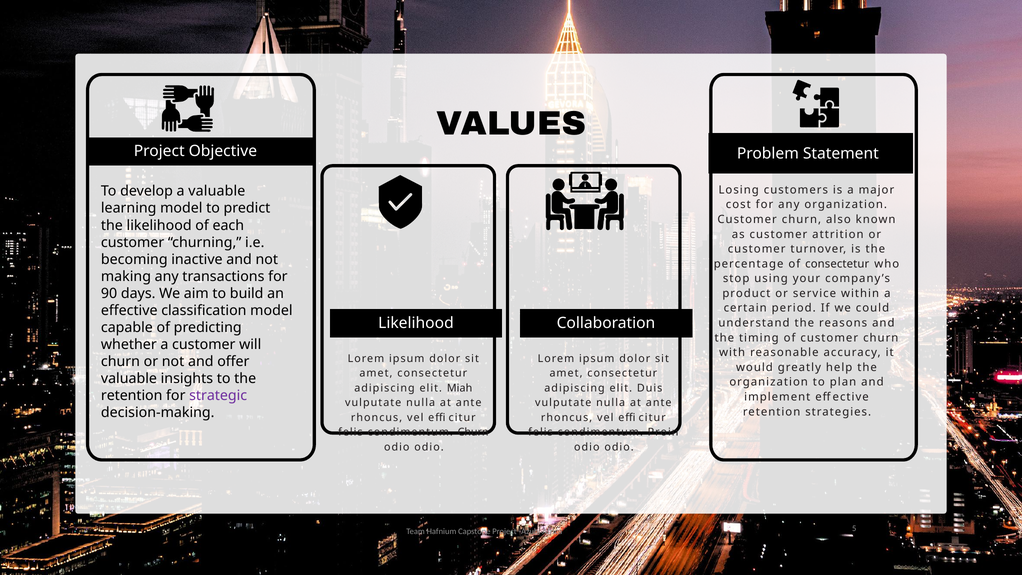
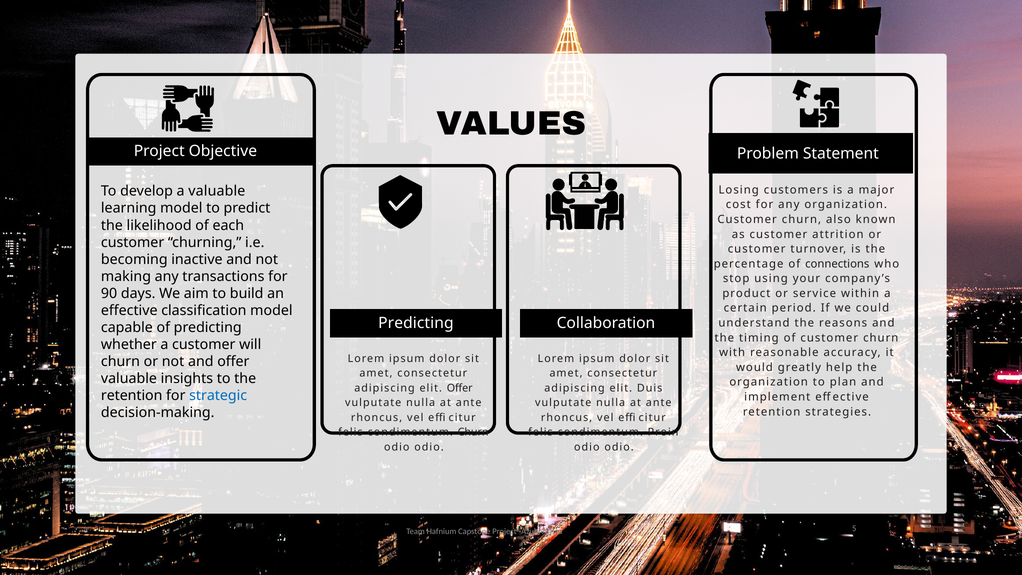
of consectetur: consectetur -> connections (837, 264)
Likelihood: Likelihood -> Predicting (416, 323)
elit Miah: Miah -> Offer (460, 388)
strategic colour: purple -> blue (218, 396)
